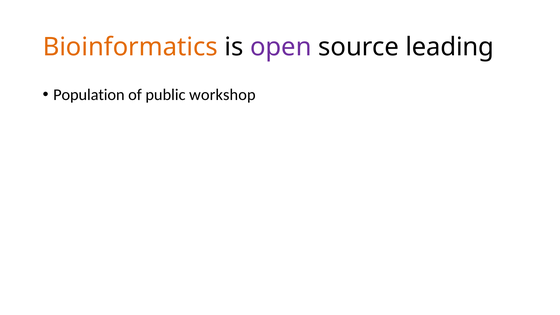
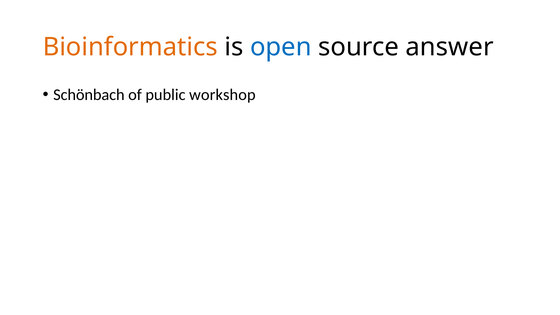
open colour: purple -> blue (281, 47)
leading: leading -> answer (450, 47)
Population: Population -> Schönbach (89, 95)
